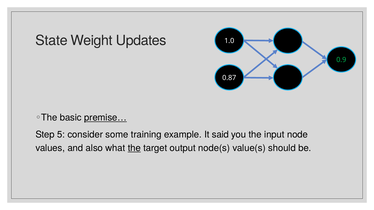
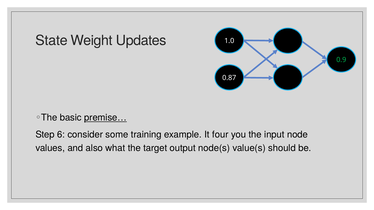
5: 5 -> 6 (61, 135)
said: said -> four (220, 135)
the underline: present -> none (134, 148)
